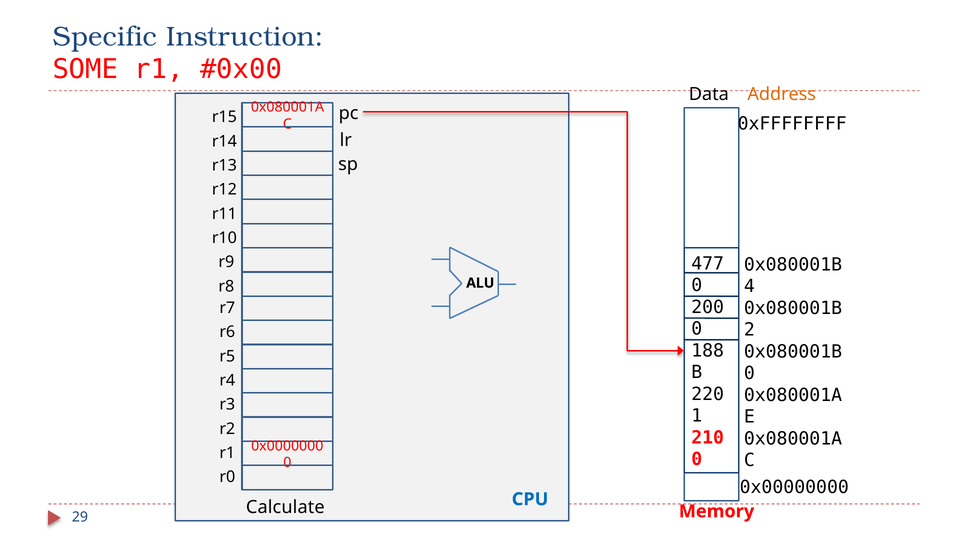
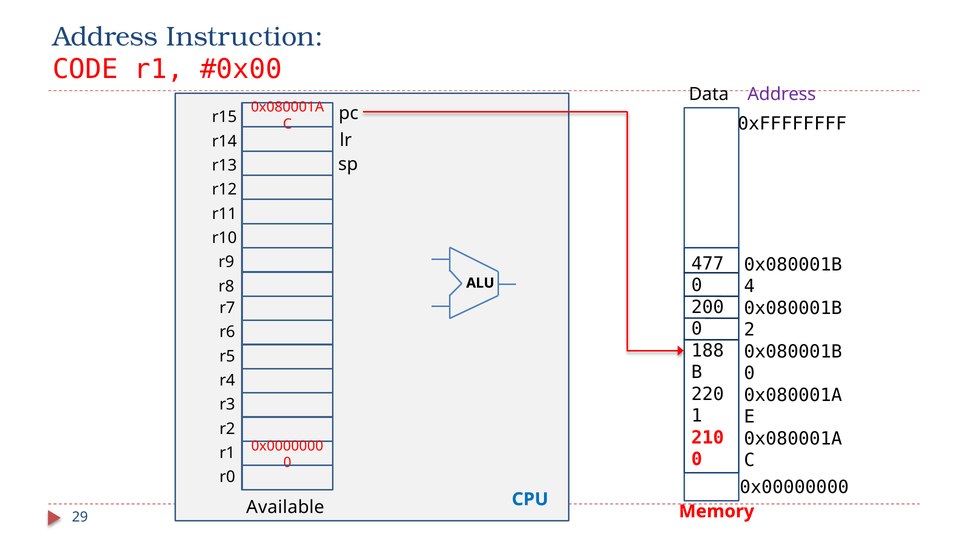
Specific: Specific -> Address (105, 37)
SOME: SOME -> CODE (85, 69)
Address colour: orange -> purple (782, 94)
Calculate: Calculate -> Available (285, 508)
